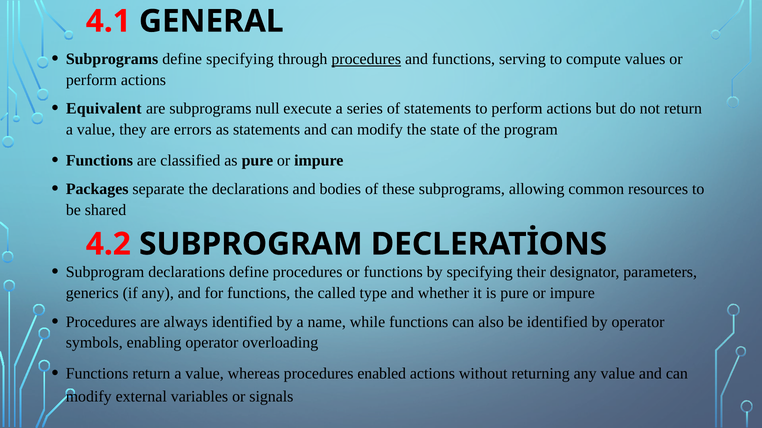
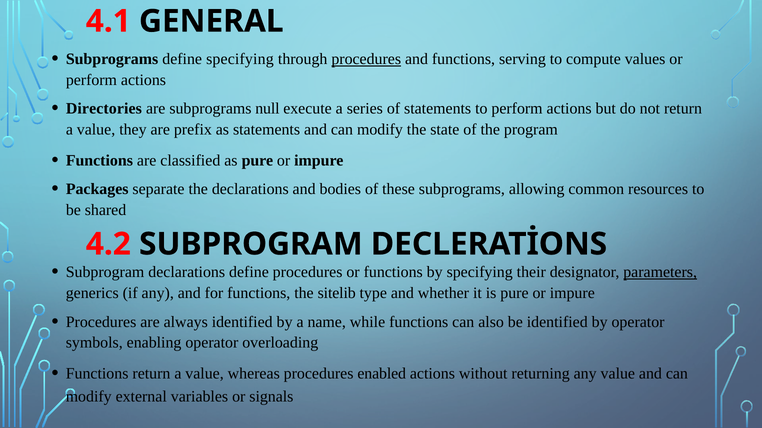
Equivalent: Equivalent -> Directories (104, 109)
errors: errors -> prefix (193, 130)
parameters underline: none -> present (660, 272)
called: called -> sitelib (337, 293)
